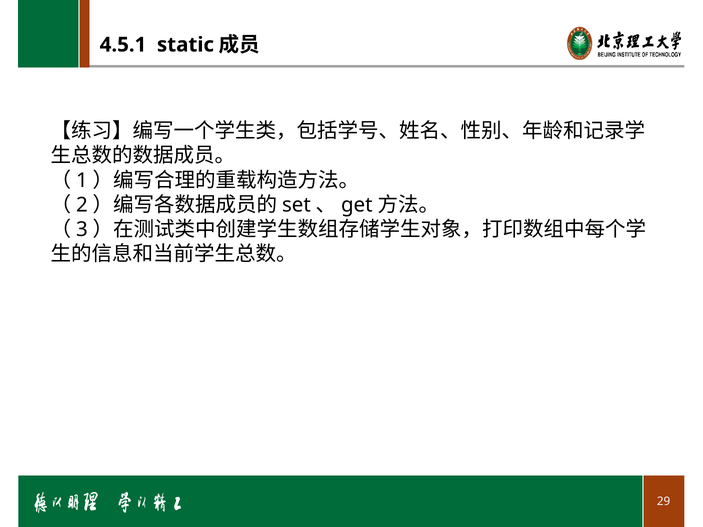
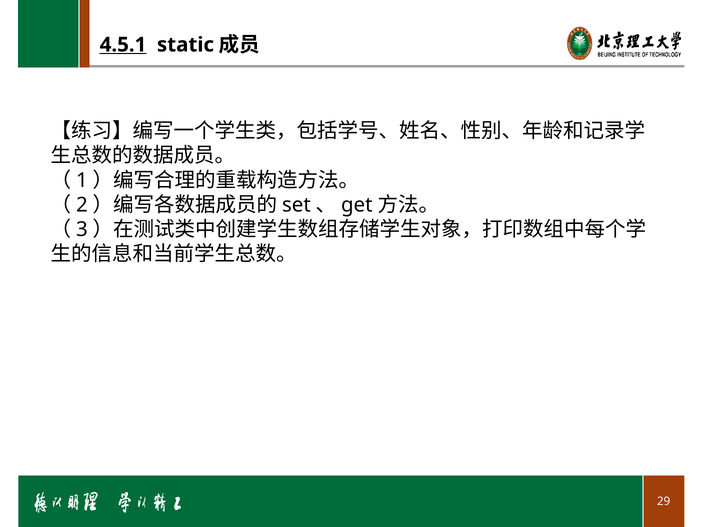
4.5.1 underline: none -> present (123, 45)
